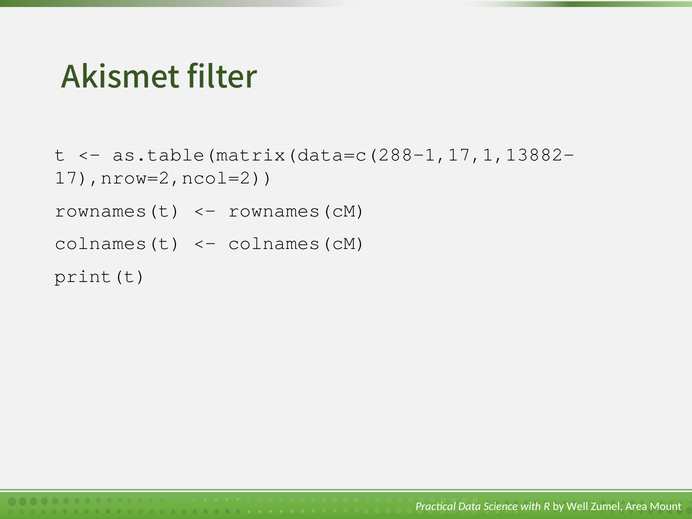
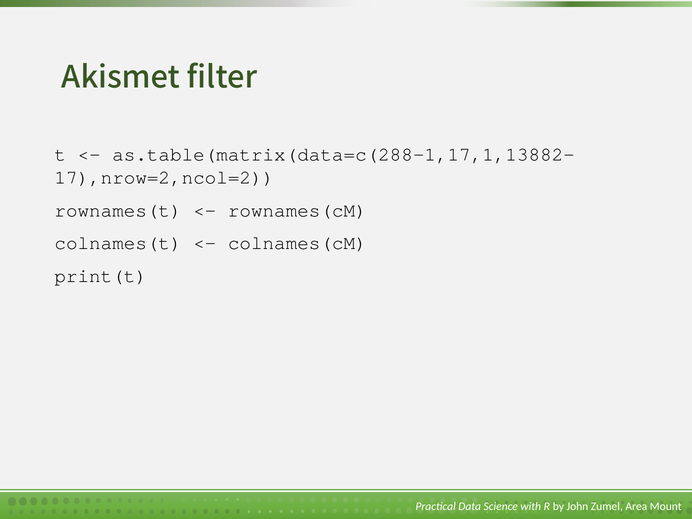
Well: Well -> John (577, 506)
